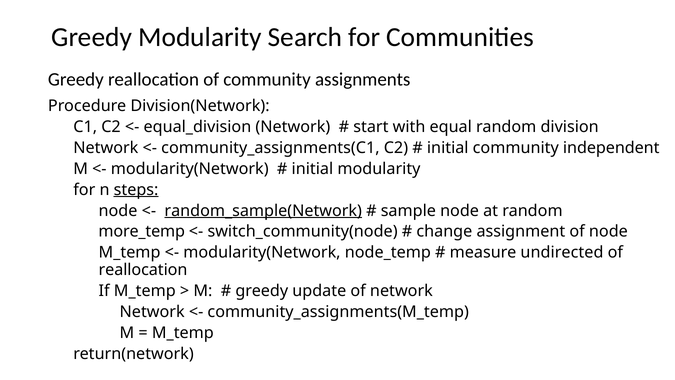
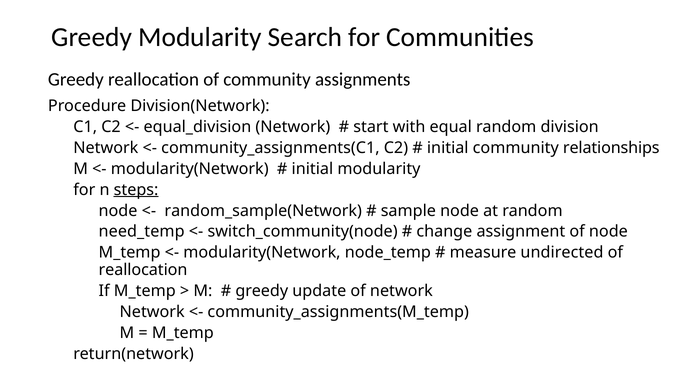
independent: independent -> relationships (611, 148)
random_sample(Network underline: present -> none (263, 210)
more_temp: more_temp -> need_temp (142, 231)
